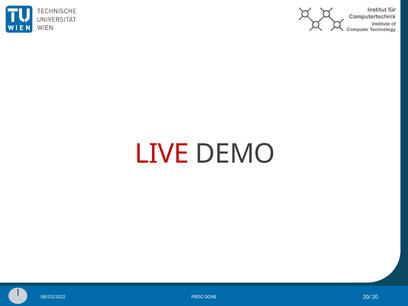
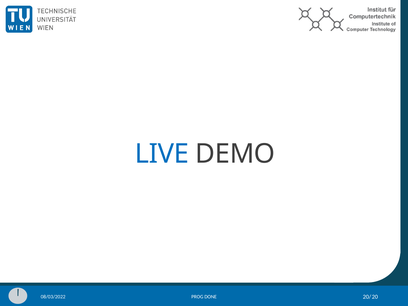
LIVE colour: red -> blue (162, 154)
